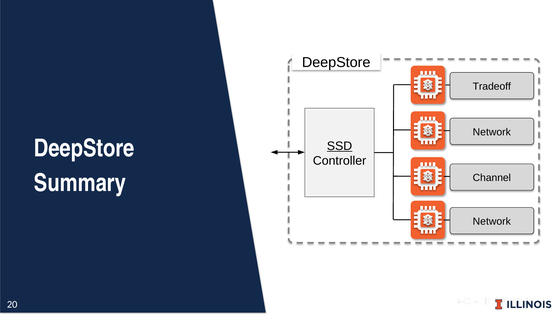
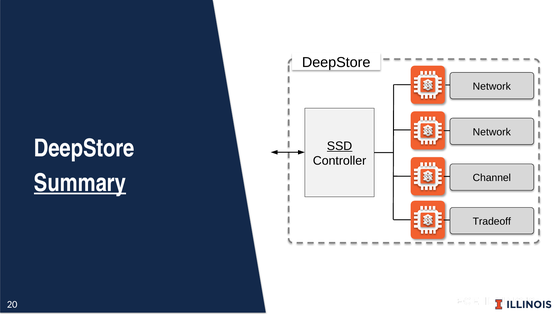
Tradeoff: Tradeoff -> Network (492, 86)
Summary underline: none -> present (80, 183)
Network: Network -> Tradeoff (492, 221)
